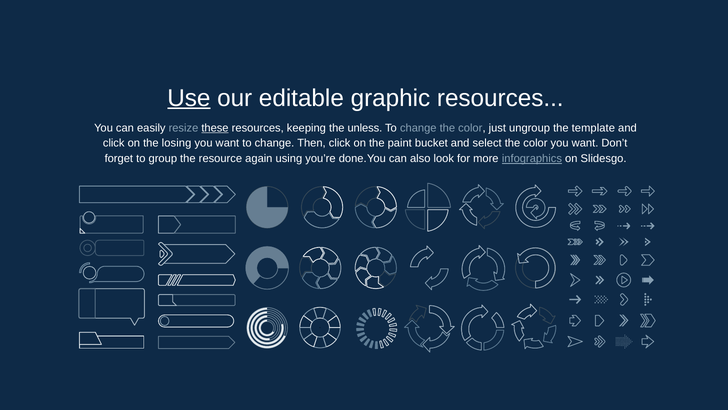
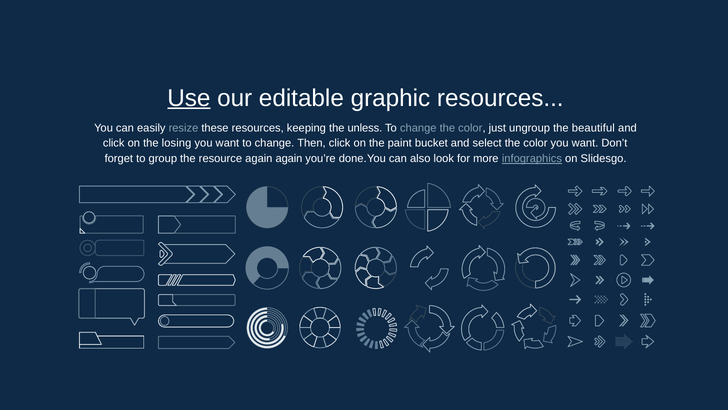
these underline: present -> none (215, 128)
template: template -> beautiful (593, 128)
again using: using -> again (289, 158)
